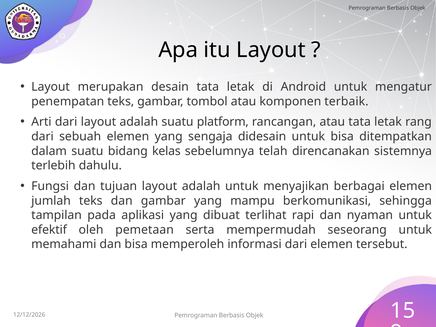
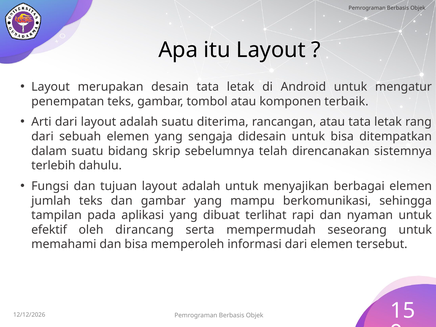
platform: platform -> diterima (223, 122)
kelas: kelas -> skrip (166, 151)
pemetaan: pemetaan -> dirancang (145, 230)
